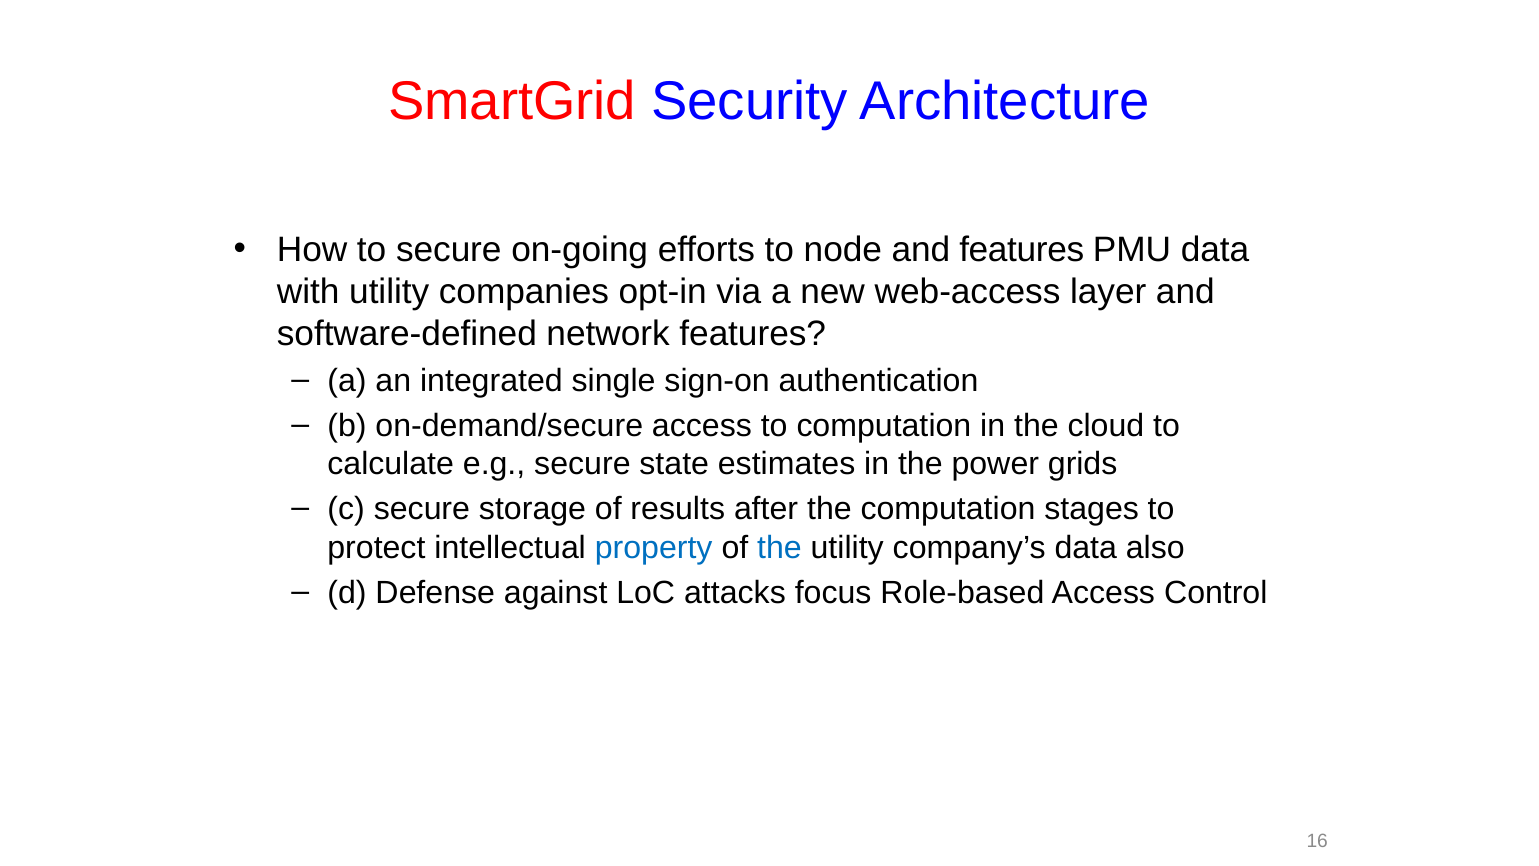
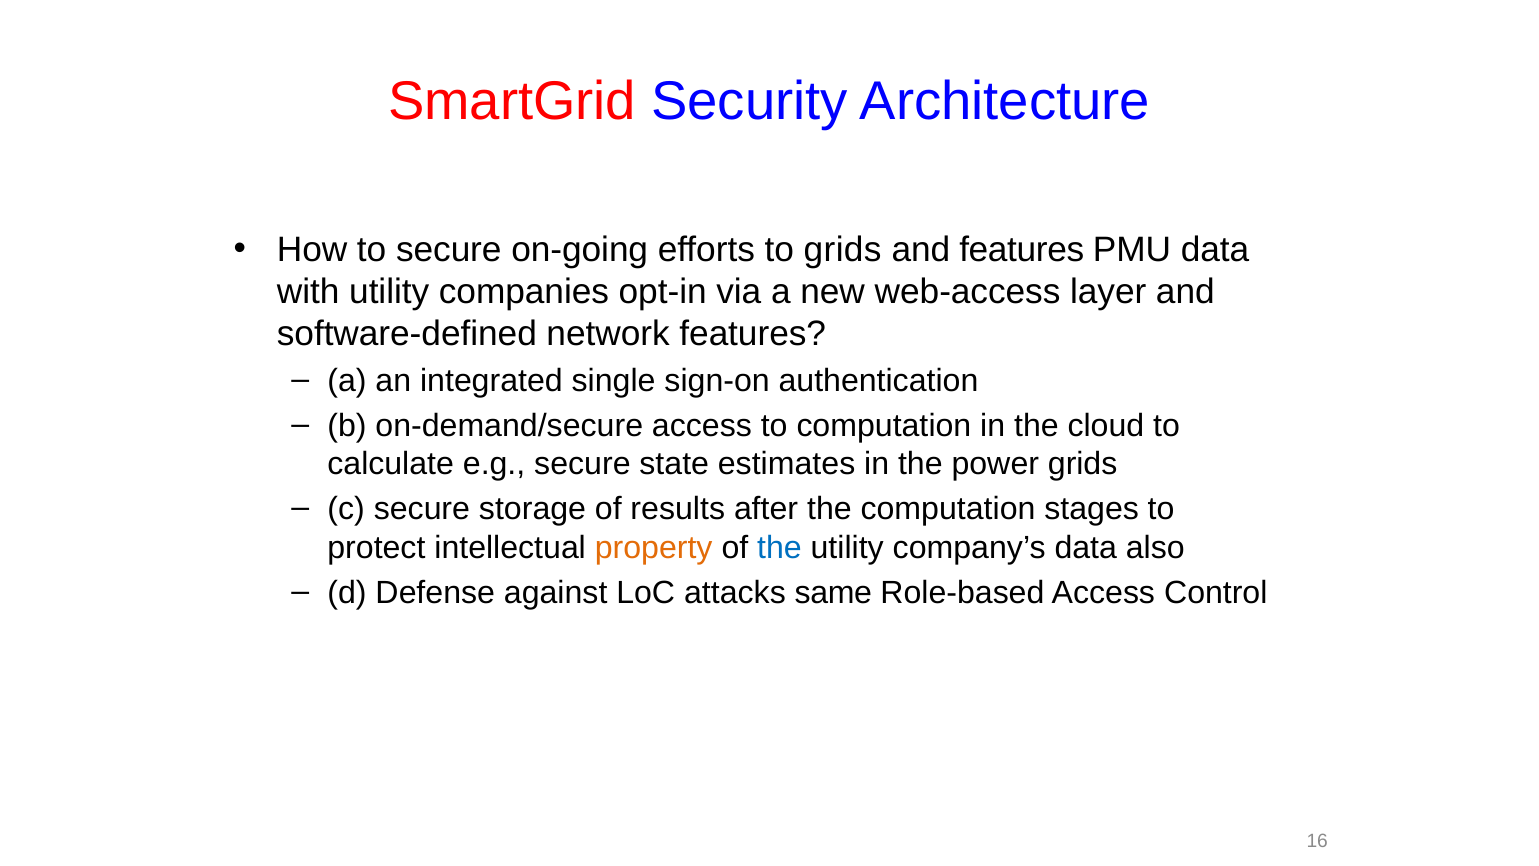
to node: node -> grids (843, 249)
property colour: blue -> orange (654, 547)
focus: focus -> same (833, 592)
